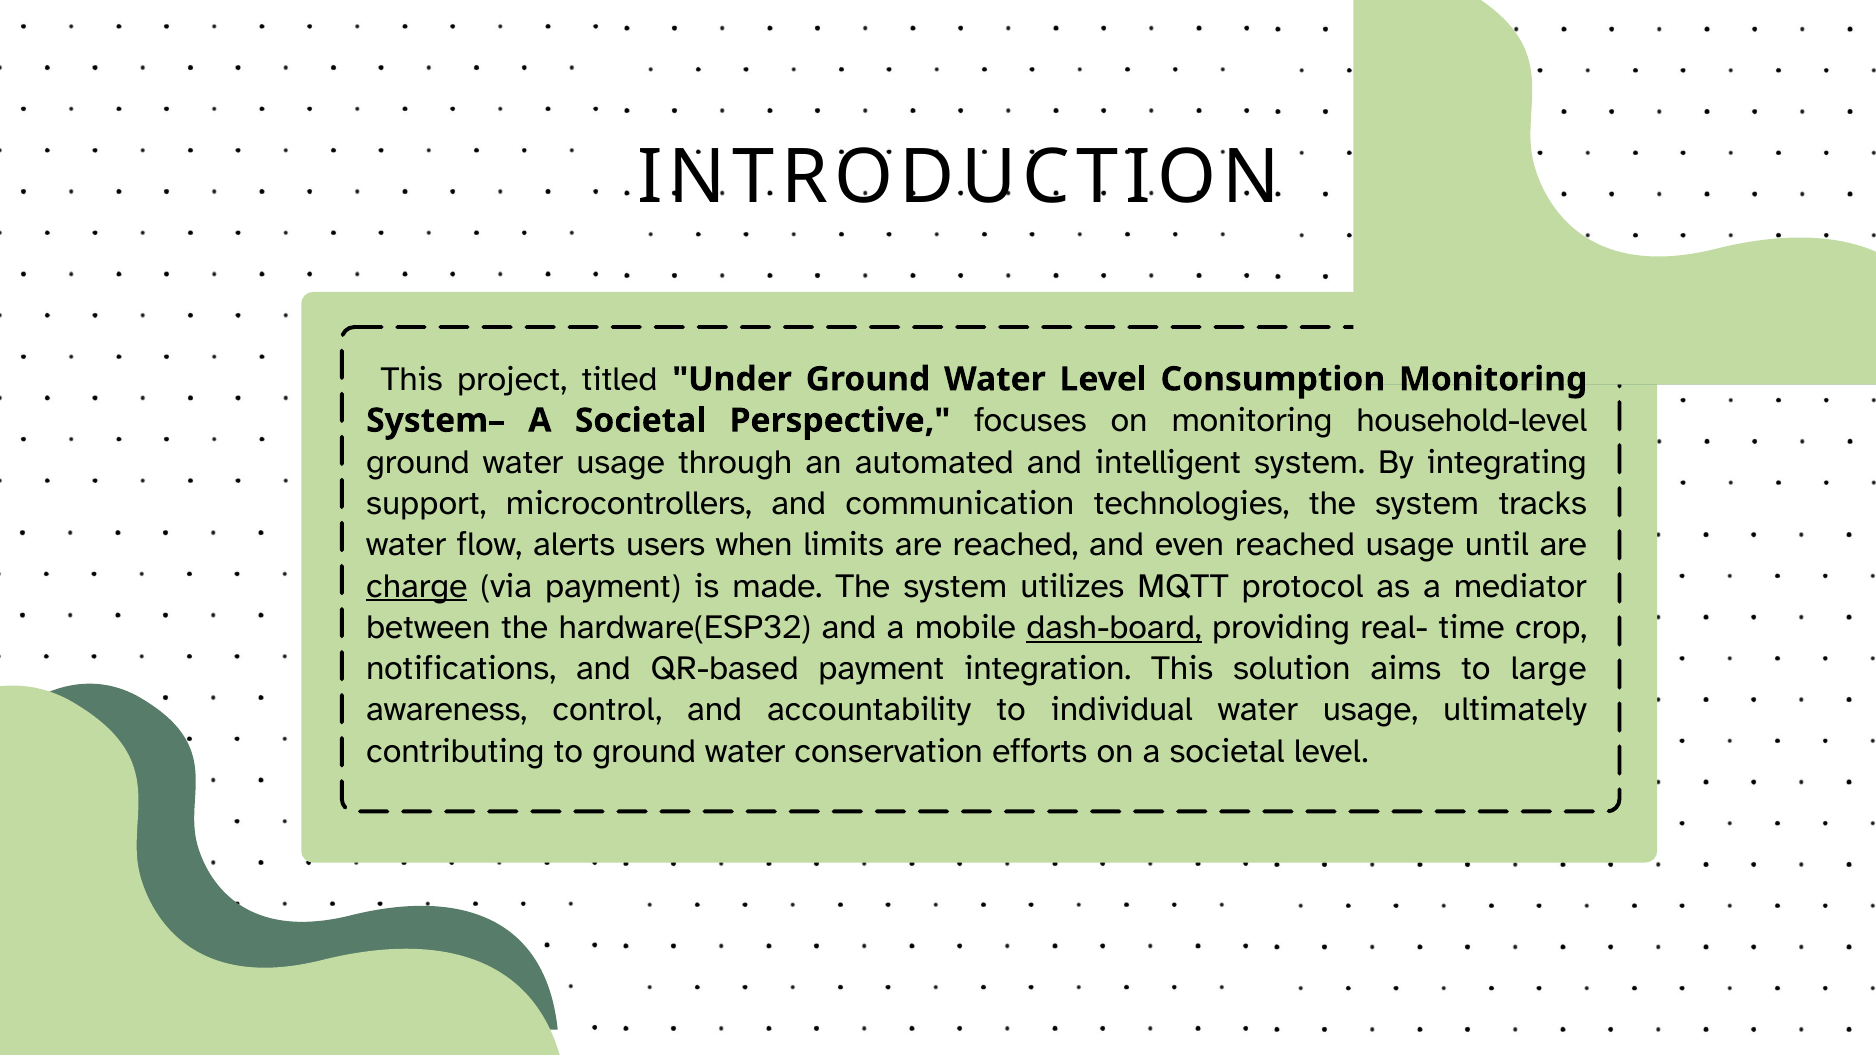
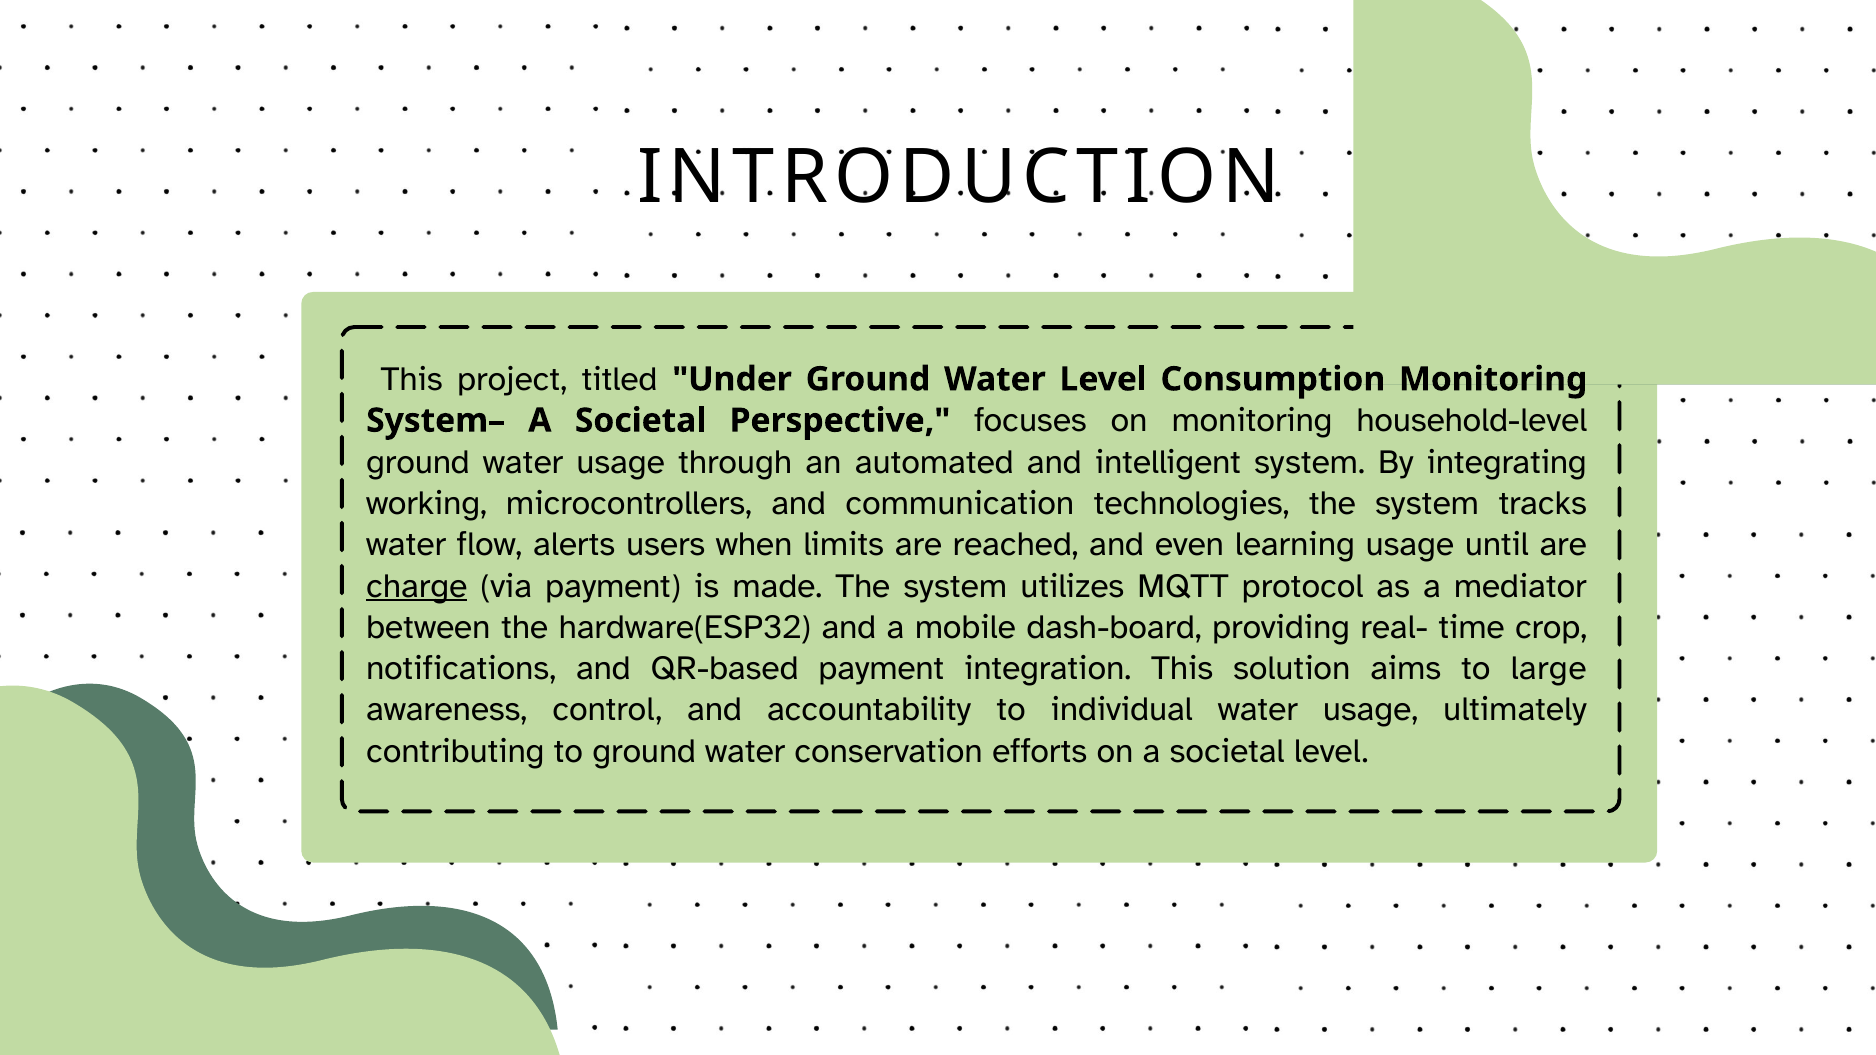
support: support -> working (427, 503)
even reached: reached -> learning (1295, 545)
dash-board underline: present -> none (1114, 627)
